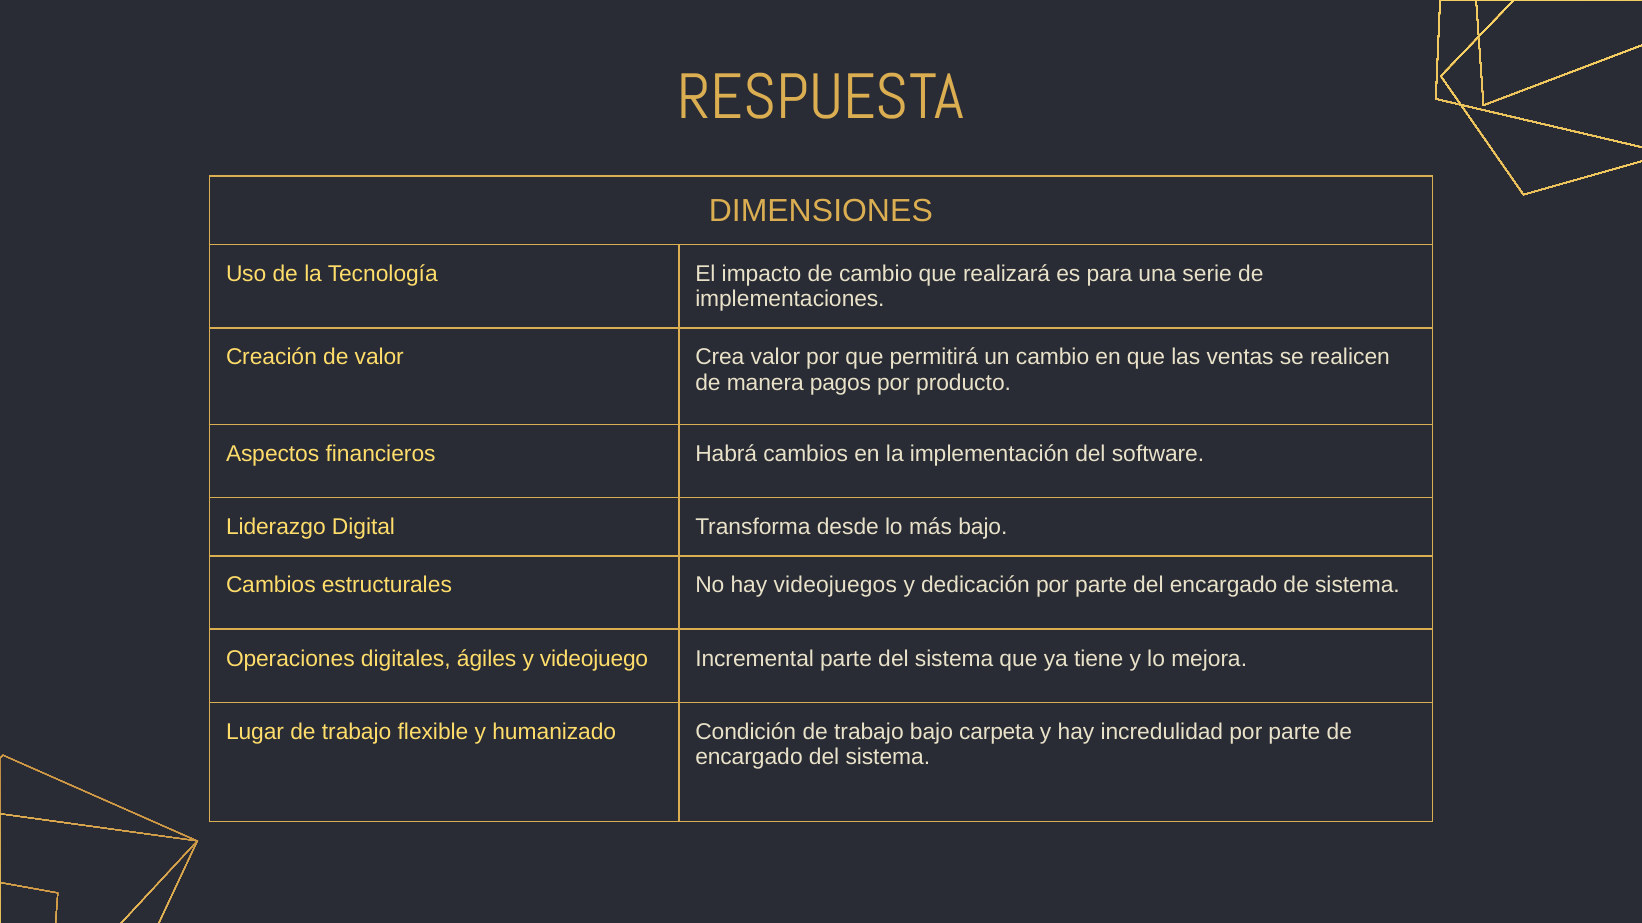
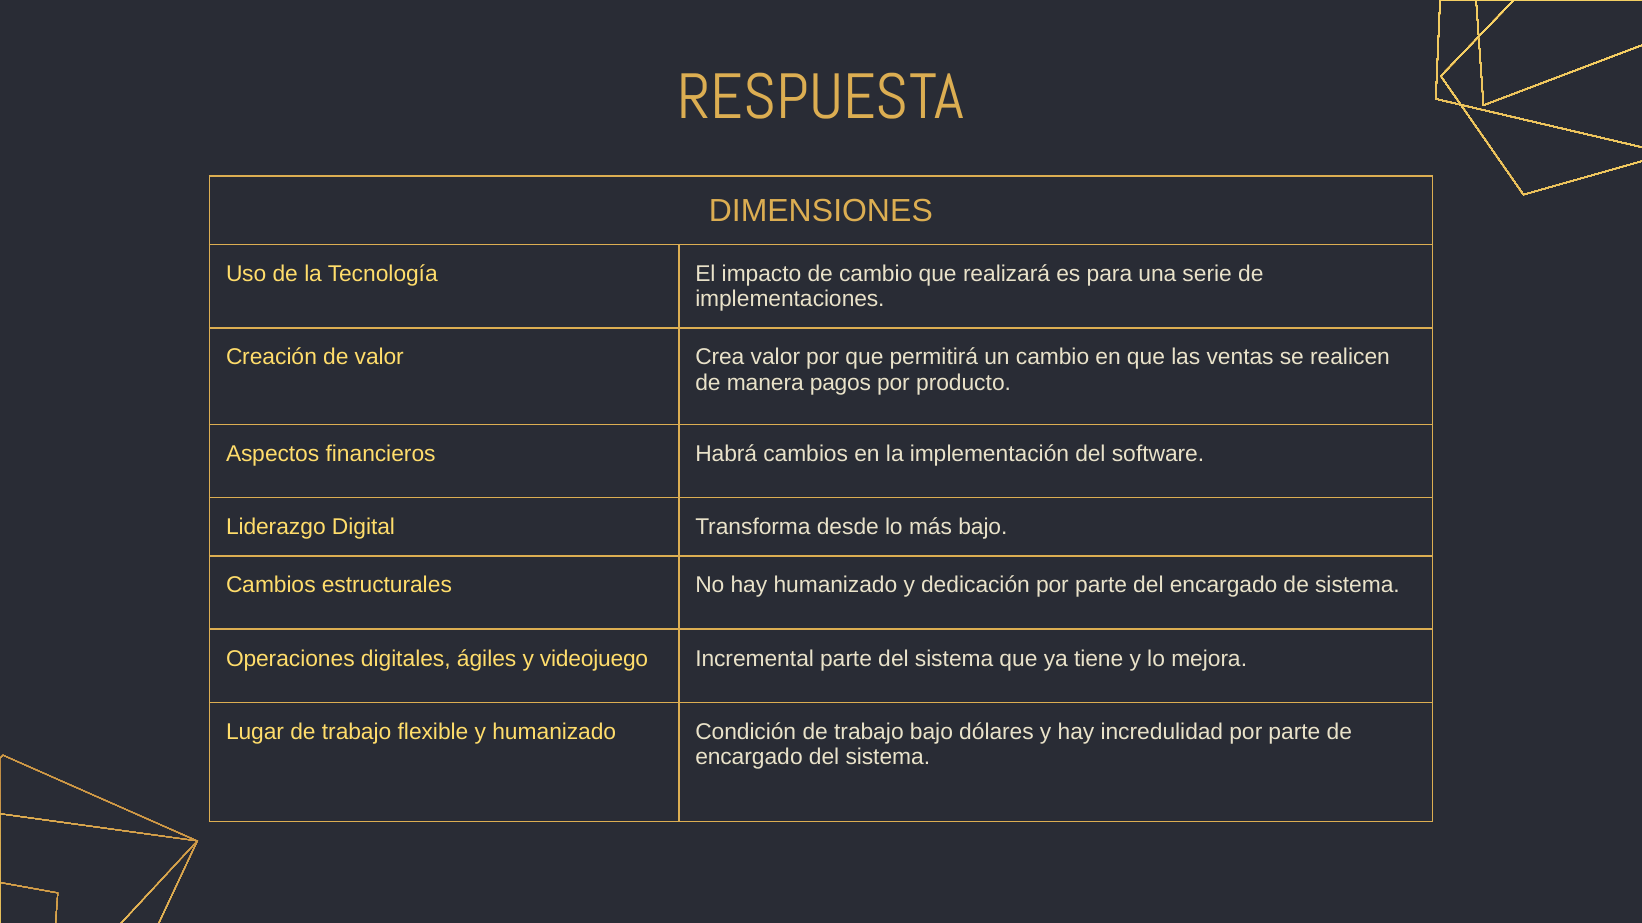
hay videojuegos: videojuegos -> humanizado (835, 586)
carpeta: carpeta -> dólares (997, 732)
